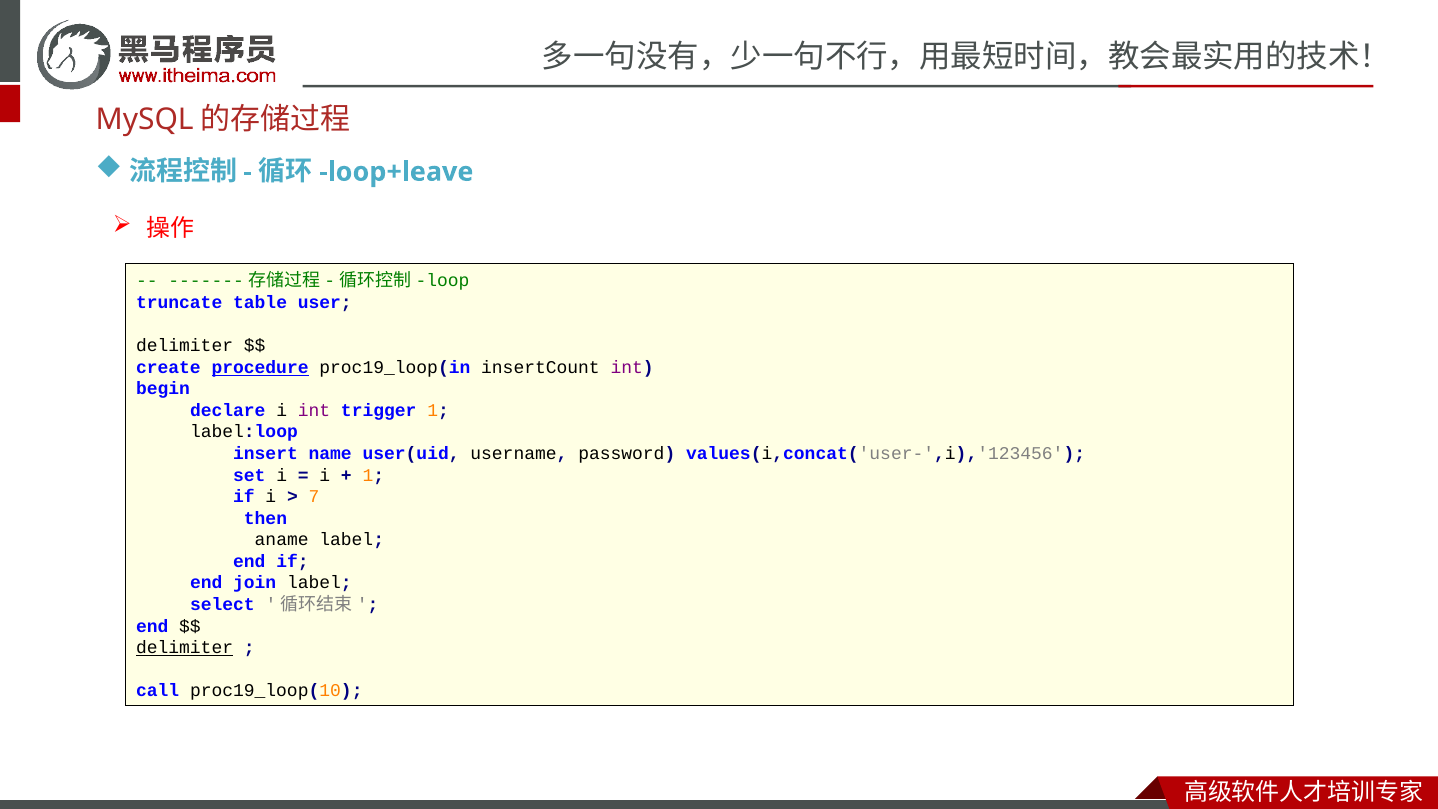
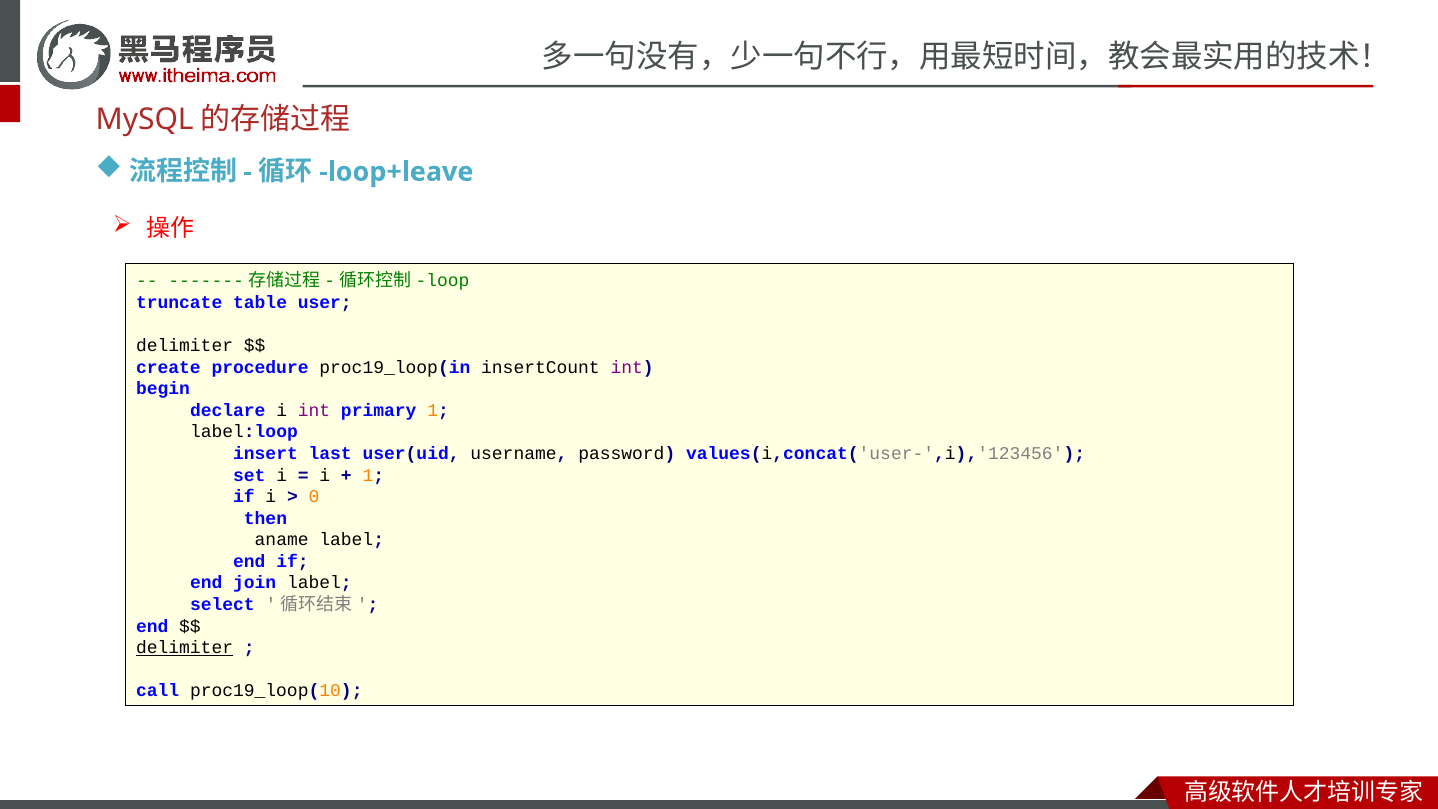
procedure underline: present -> none (260, 367)
trigger: trigger -> primary (379, 410)
name: name -> last (330, 454)
7: 7 -> 0 (314, 497)
